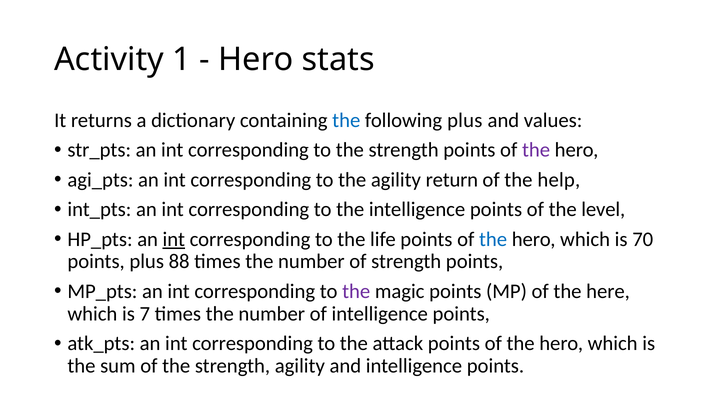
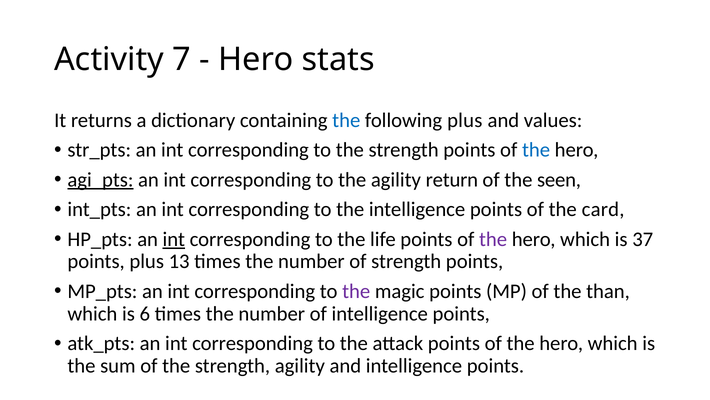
1: 1 -> 7 (182, 60)
the colour: purple -> blue (536, 150)
agi_pts underline: none -> present (100, 179)
help: help -> seen (559, 179)
level: level -> card (603, 209)
the colour: blue -> purple (493, 239)
70: 70 -> 37 (643, 239)
88: 88 -> 13 (179, 261)
here: here -> than (608, 291)
7: 7 -> 6 (145, 313)
